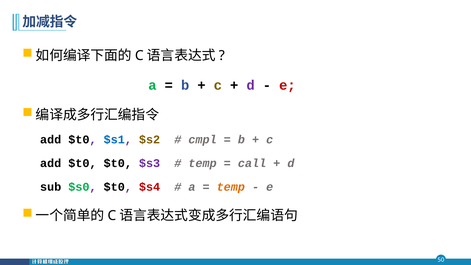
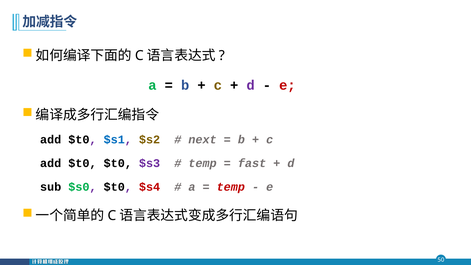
cmpl: cmpl -> next (203, 140)
call: call -> fast (252, 163)
temp colour: orange -> red (231, 187)
